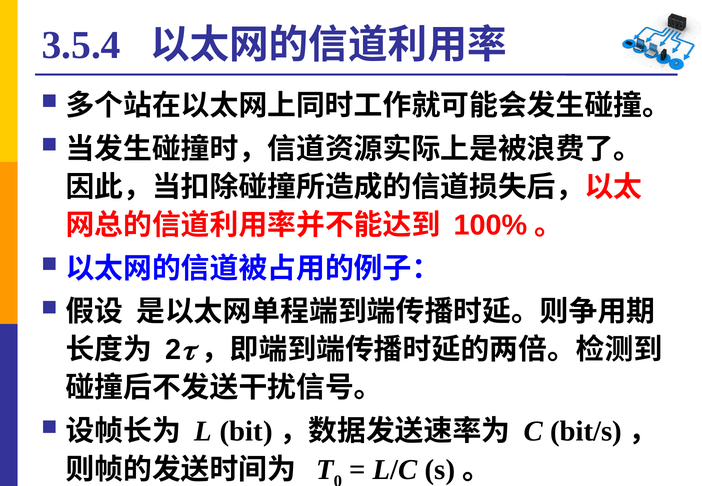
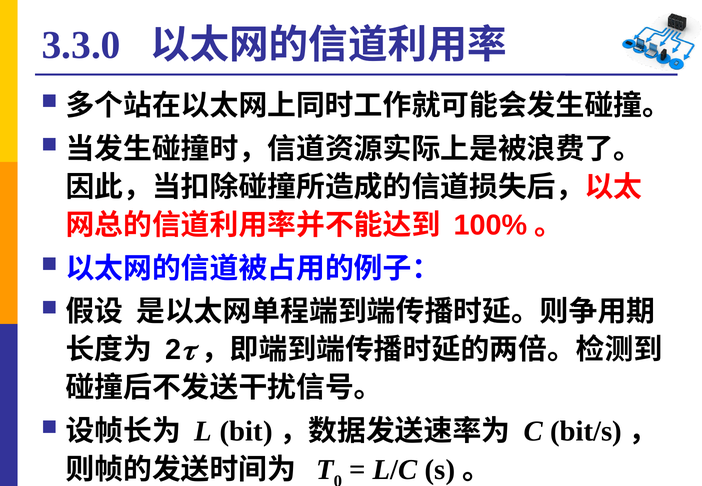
3.5.4: 3.5.4 -> 3.3.0 (81, 45)
